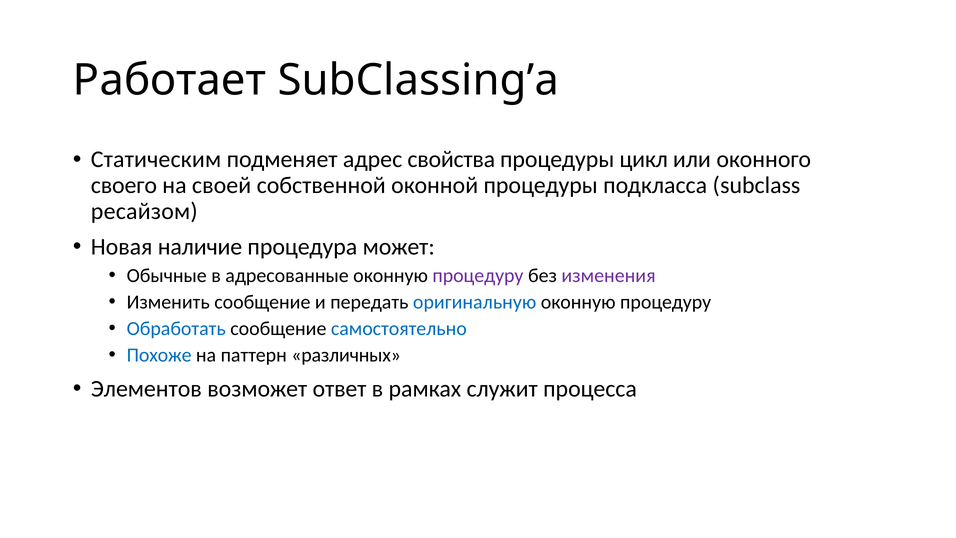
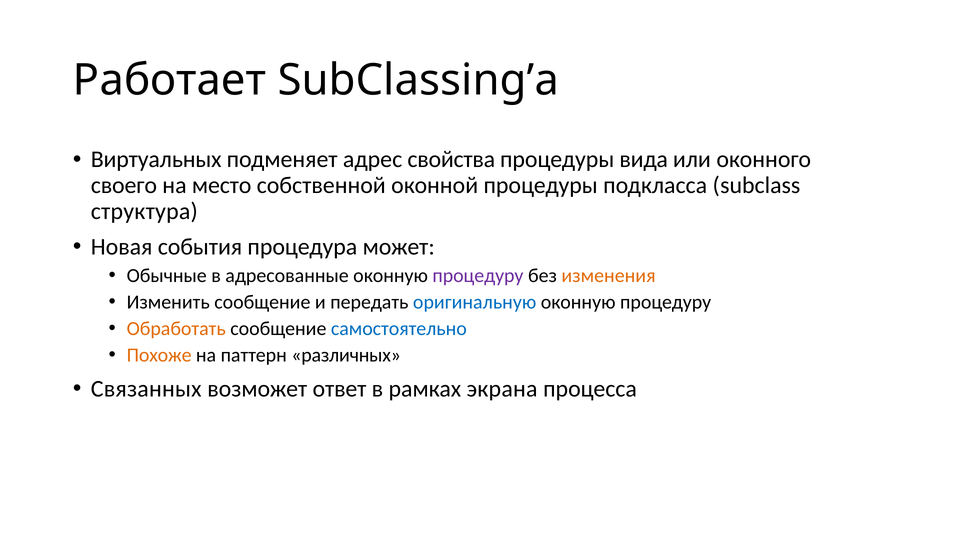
Статическим: Статическим -> Виртуальных (156, 160)
цикл: цикл -> вида (644, 160)
своей: своей -> место (222, 185)
ресайзом: ресайзом -> структура (144, 211)
наличие: наличие -> события (200, 247)
изменения colour: purple -> orange (609, 276)
Обработать colour: blue -> orange (176, 328)
Похоже colour: blue -> orange (159, 355)
Элементов: Элементов -> Связанных (146, 389)
служит: служит -> экрана (502, 389)
